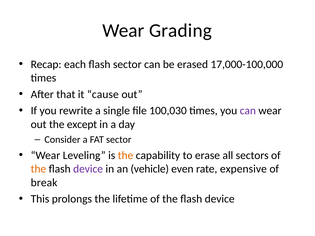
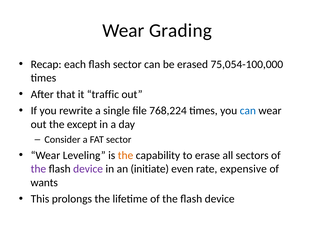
17,000-100,000: 17,000-100,000 -> 75,054-100,000 (247, 64)
cause: cause -> traffic (103, 94)
100,030: 100,030 -> 768,224 (168, 111)
can colour: purple -> blue (248, 111)
the colour: orange -> purple (38, 169)
vehicle: vehicle -> initiate (150, 169)
break: break -> wants (44, 183)
